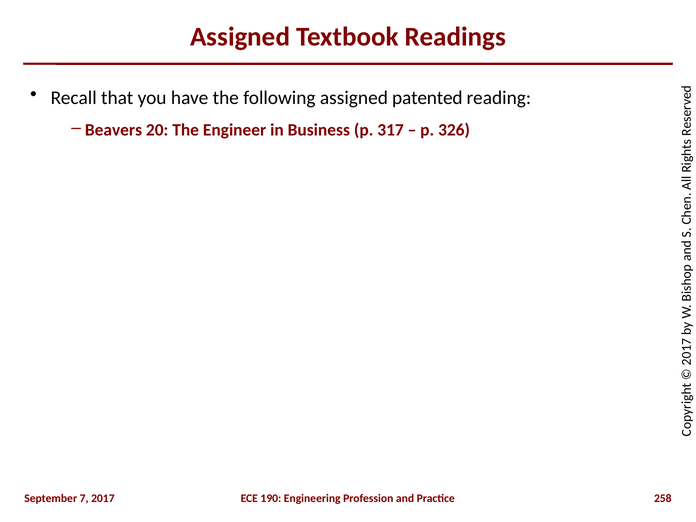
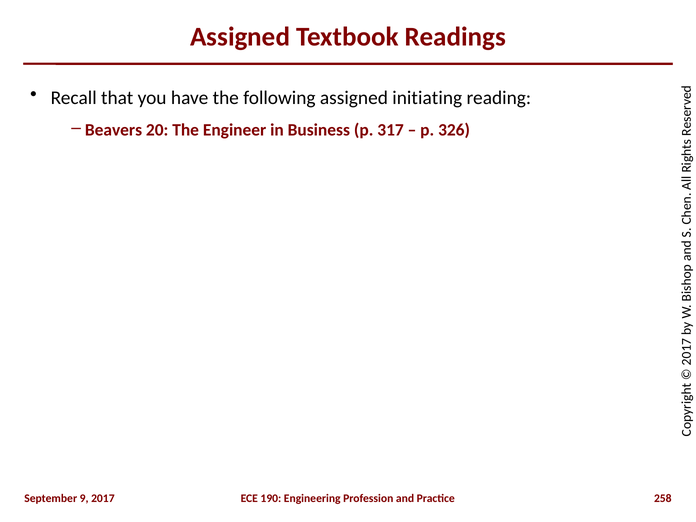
patented: patented -> initiating (427, 98)
September 7: 7 -> 9 (84, 498)
